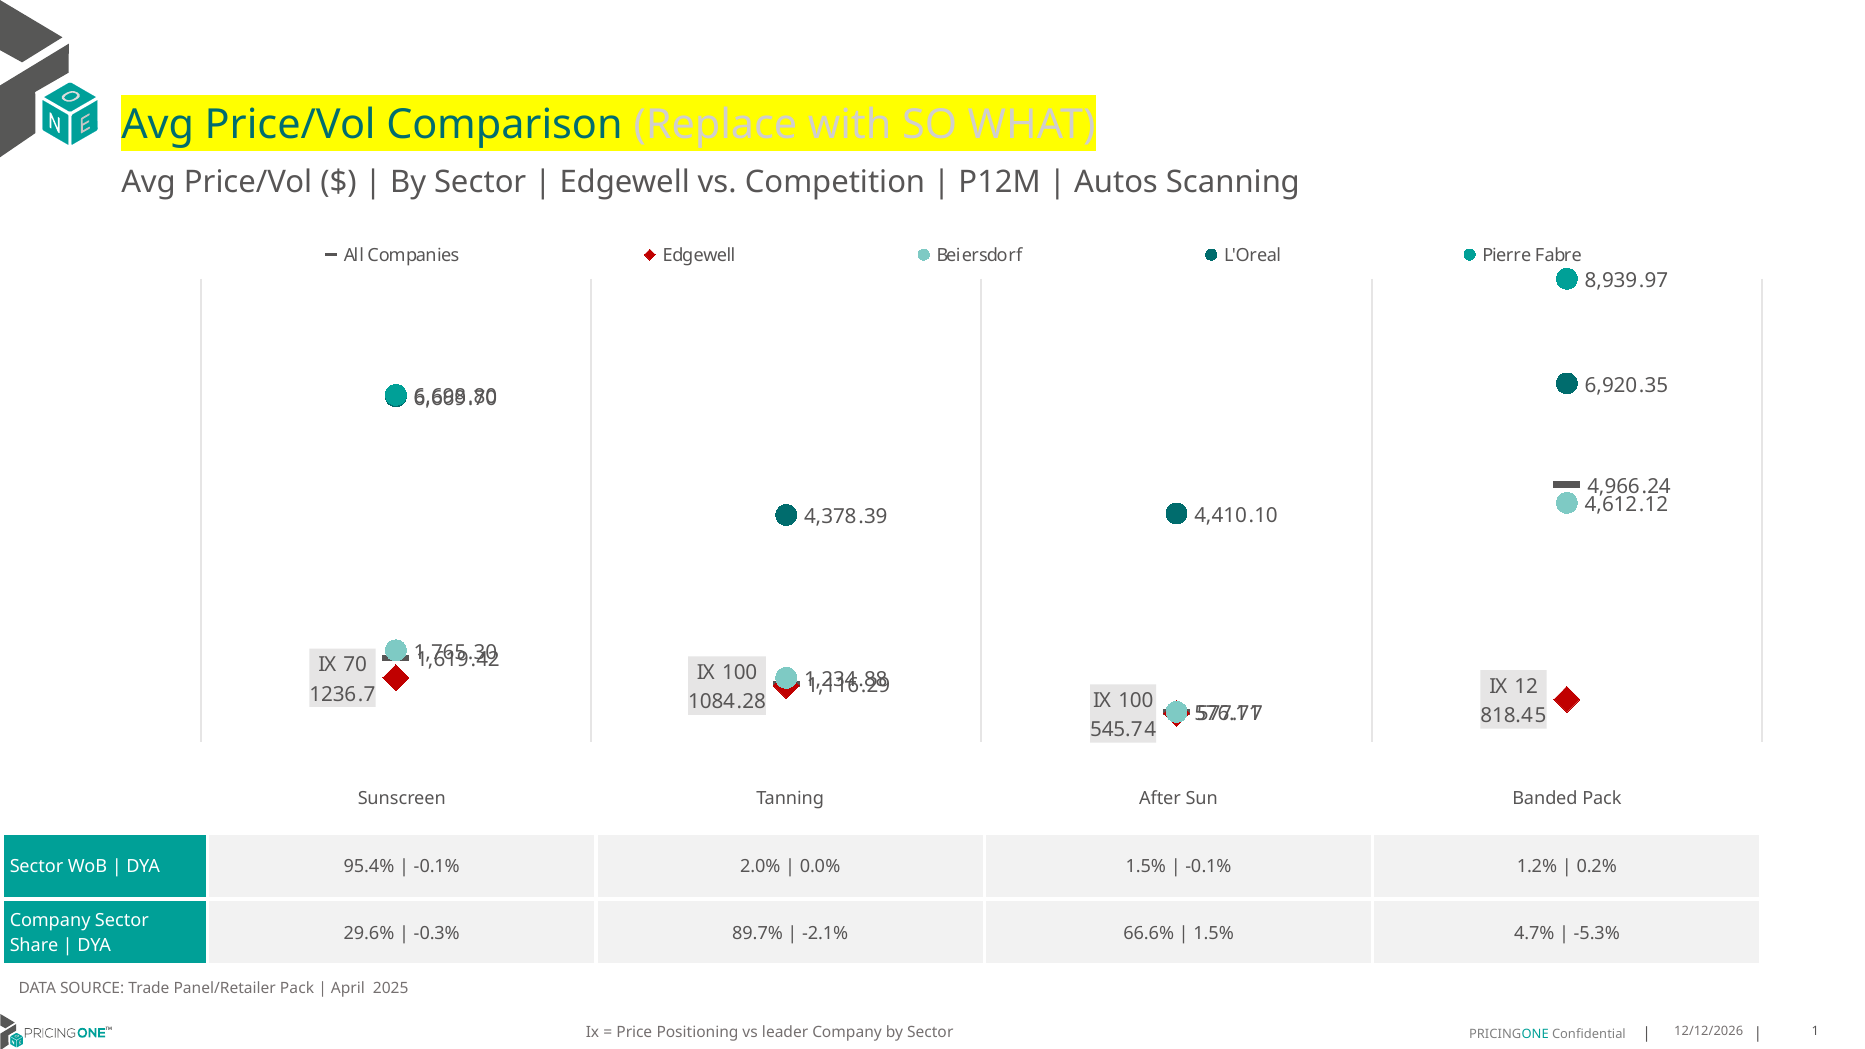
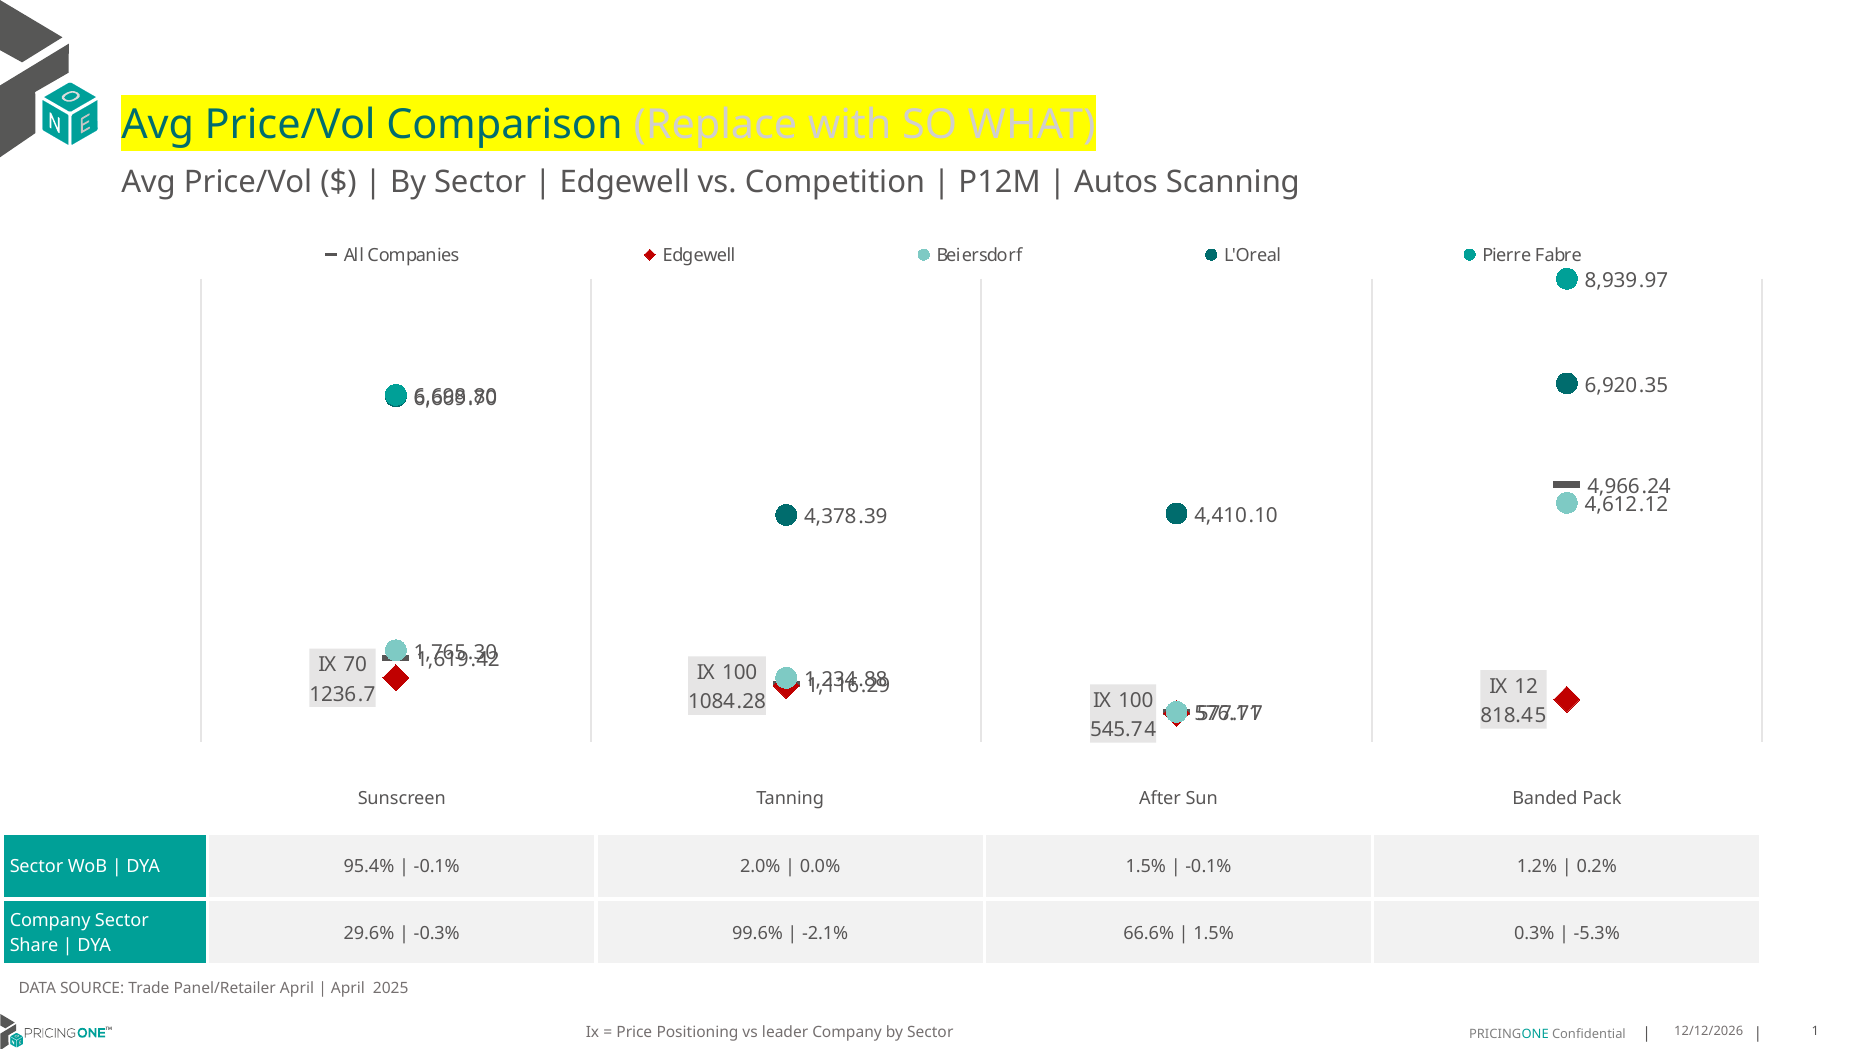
89.7%: 89.7% -> 99.6% (757, 933)
4.7%: 4.7% -> 0.3% (1534, 933)
Panel/Retailer Pack: Pack -> April (297, 988)
